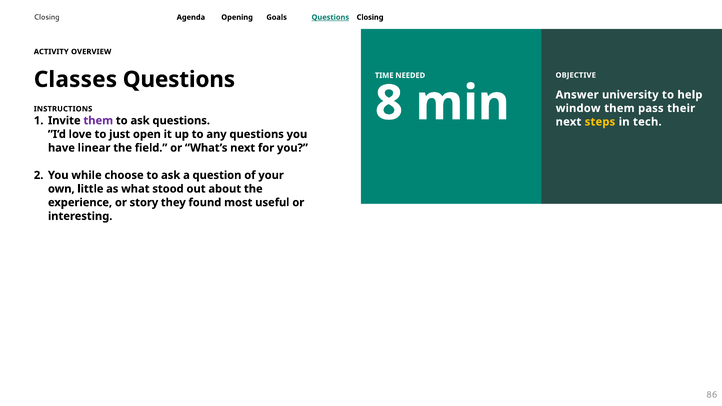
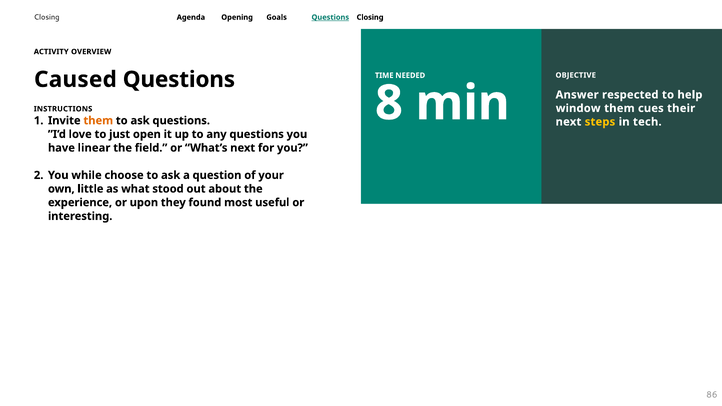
Classes: Classes -> Caused (75, 80)
university: university -> respected (630, 95)
pass: pass -> cues (651, 108)
them colour: purple -> orange (98, 121)
story: story -> upon (144, 203)
